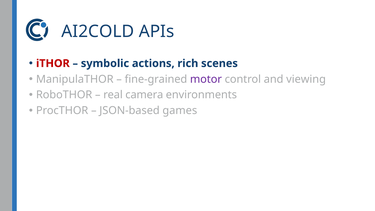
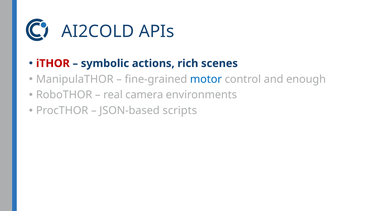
motor colour: purple -> blue (206, 79)
viewing: viewing -> enough (306, 79)
games: games -> scripts (180, 111)
